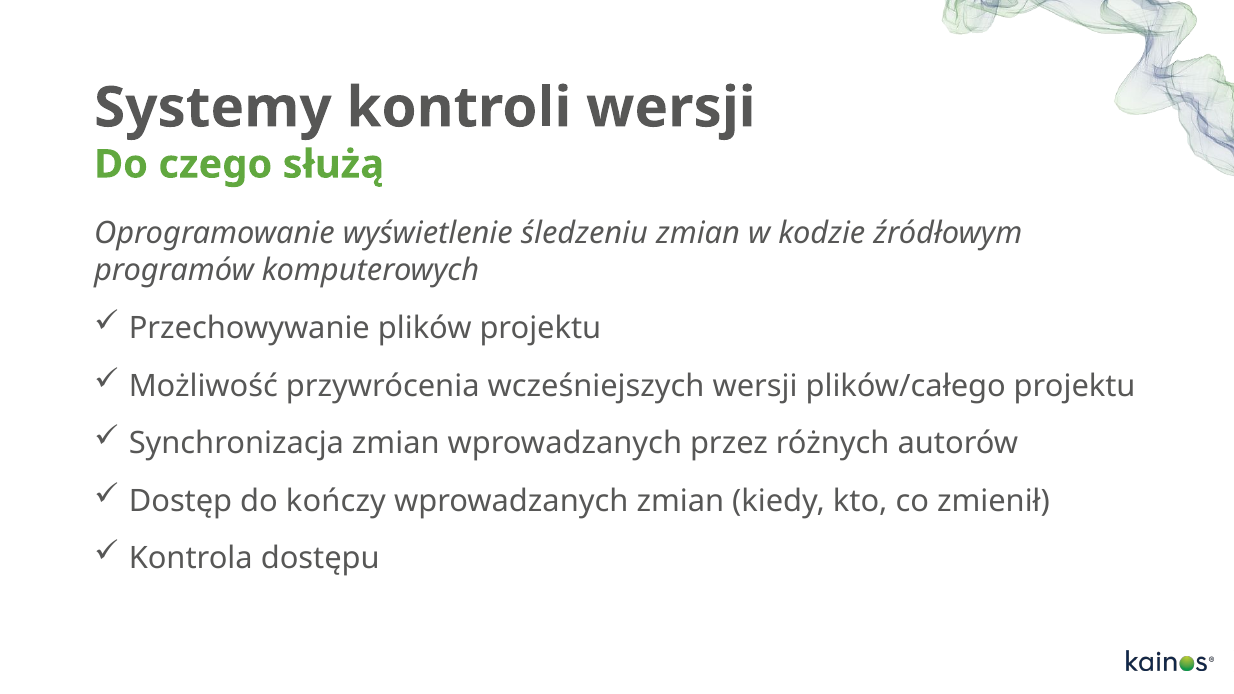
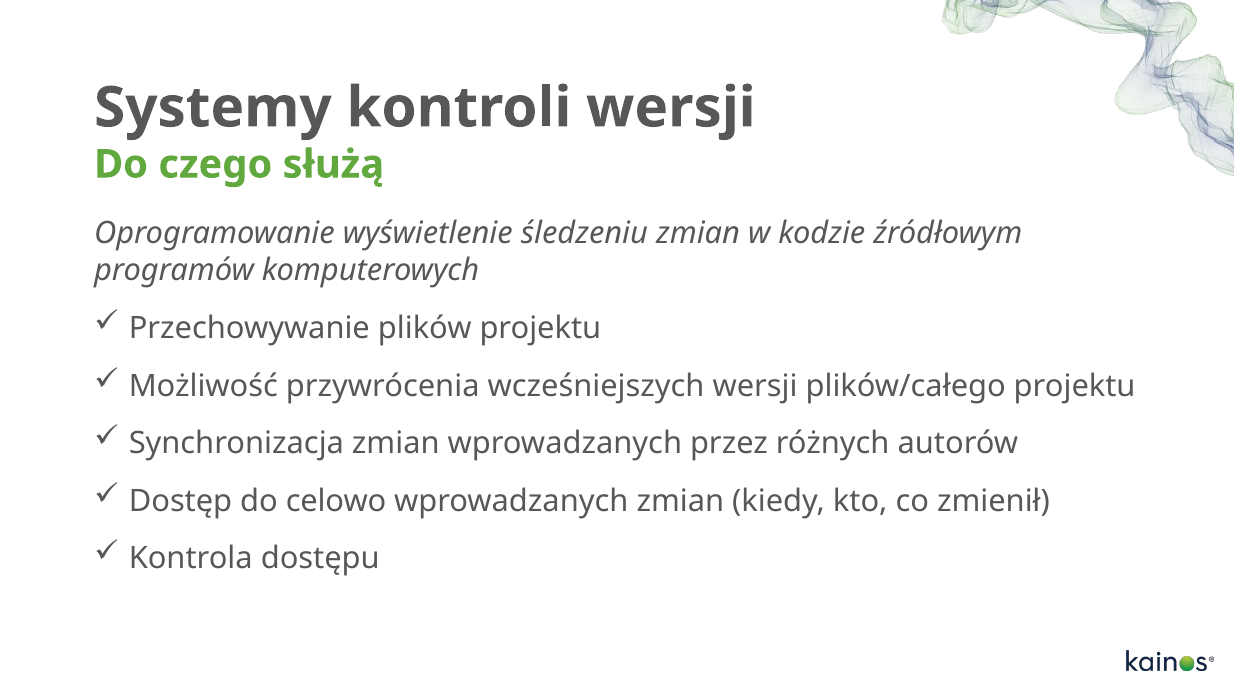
kończy: kończy -> celowo (336, 501)
